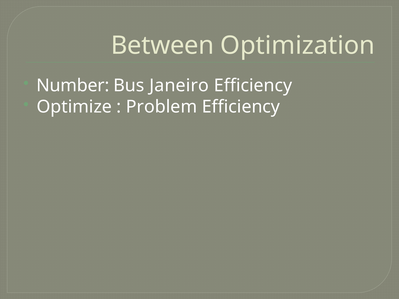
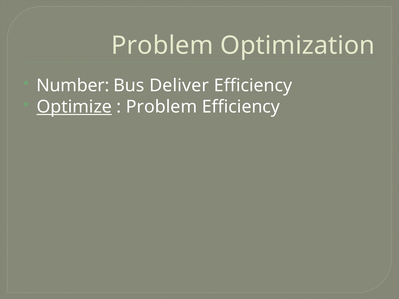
Between: Between -> Problem (162, 45)
Janeiro: Janeiro -> Deliver (179, 86)
Optimize underline: none -> present (74, 107)
